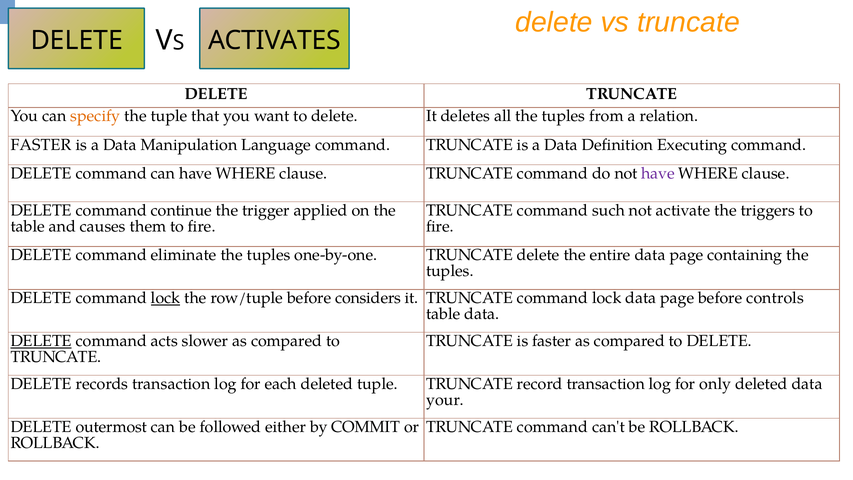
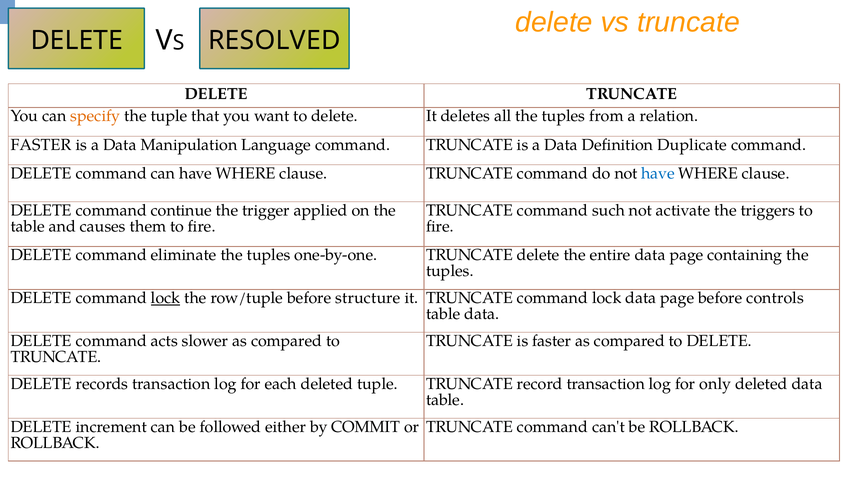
ACTIVATES: ACTIVATES -> RESOLVED (274, 40)
Executing: Executing -> Duplicate (692, 145)
have colour: purple -> blue (658, 173)
considers: considers -> structure (368, 298)
DELETE underline: present -> none (41, 341)
your: your -> table (445, 400)
outermost: outermost -> increment (111, 427)
